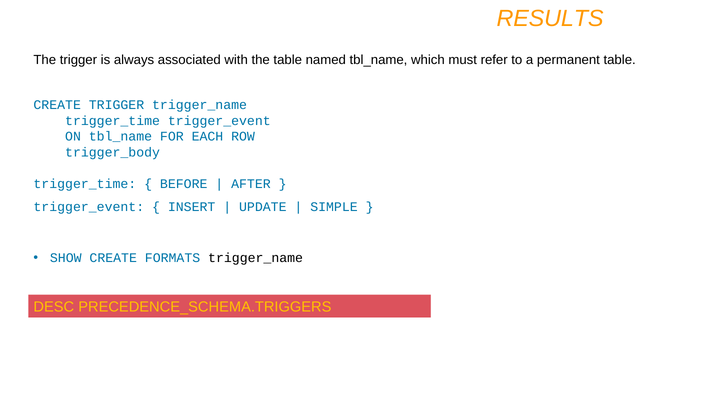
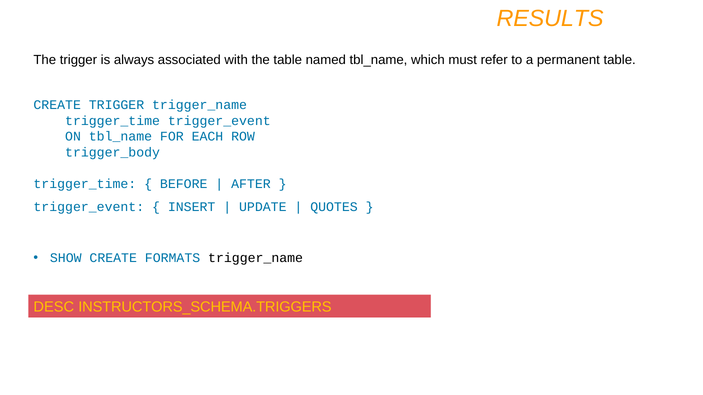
SIMPLE: SIMPLE -> QUOTES (334, 207)
PRECEDENCE_SCHEMA.TRIGGERS: PRECEDENCE_SCHEMA.TRIGGERS -> INSTRUCTORS_SCHEMA.TRIGGERS (205, 307)
